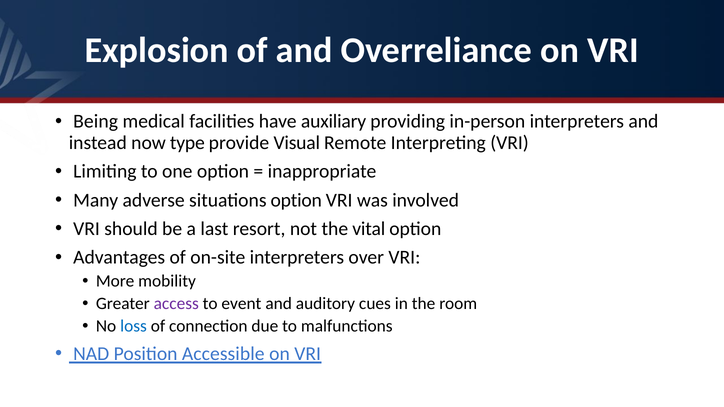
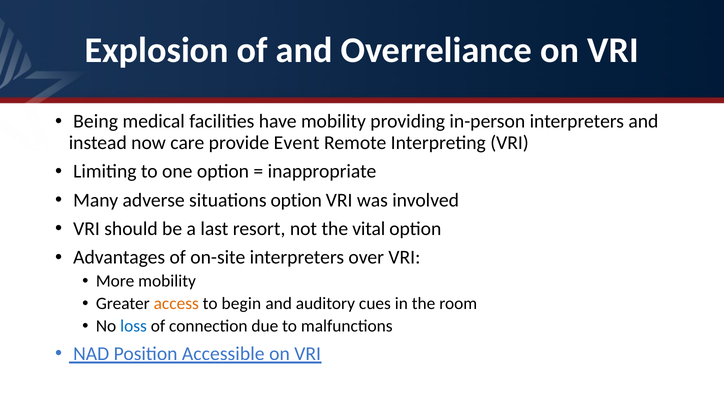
have auxiliary: auxiliary -> mobility (333, 122)
type: type -> care (187, 143)
Visual: Visual -> Event (297, 143)
access colour: purple -> orange (176, 304)
event: event -> begin (241, 304)
